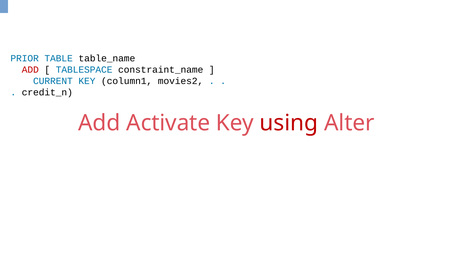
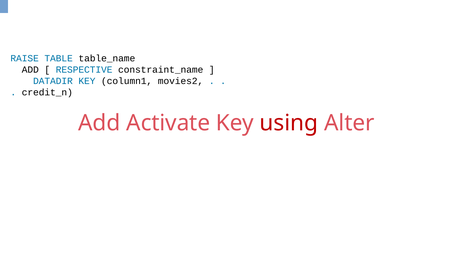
PRIOR: PRIOR -> RAISE (25, 58)
ADD colour: red -> black (30, 70)
TABLESPACE: TABLESPACE -> RESPECTIVE (84, 70)
CURRENT: CURRENT -> DATADIR (53, 81)
